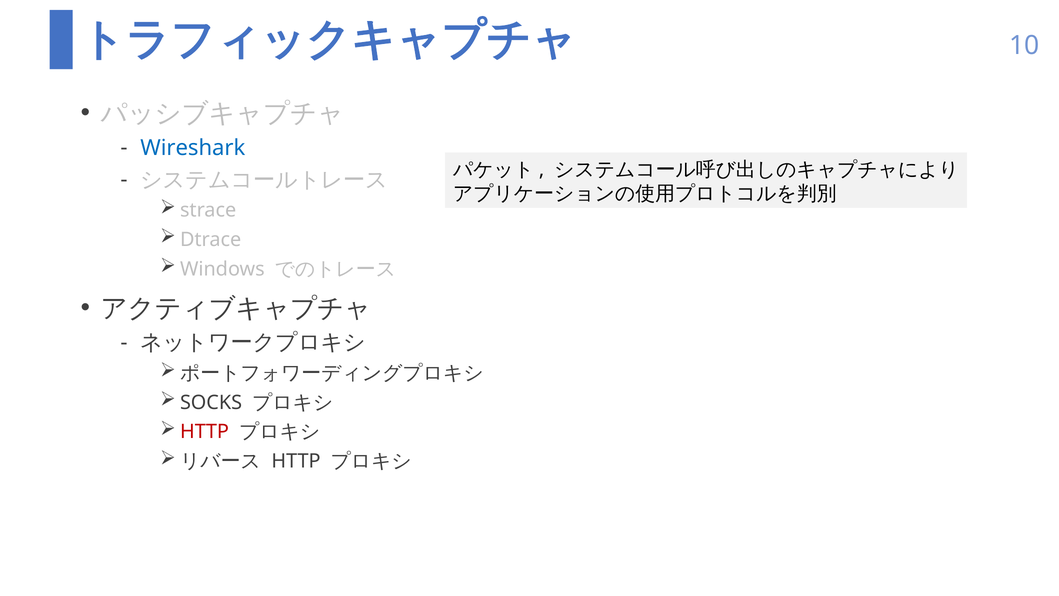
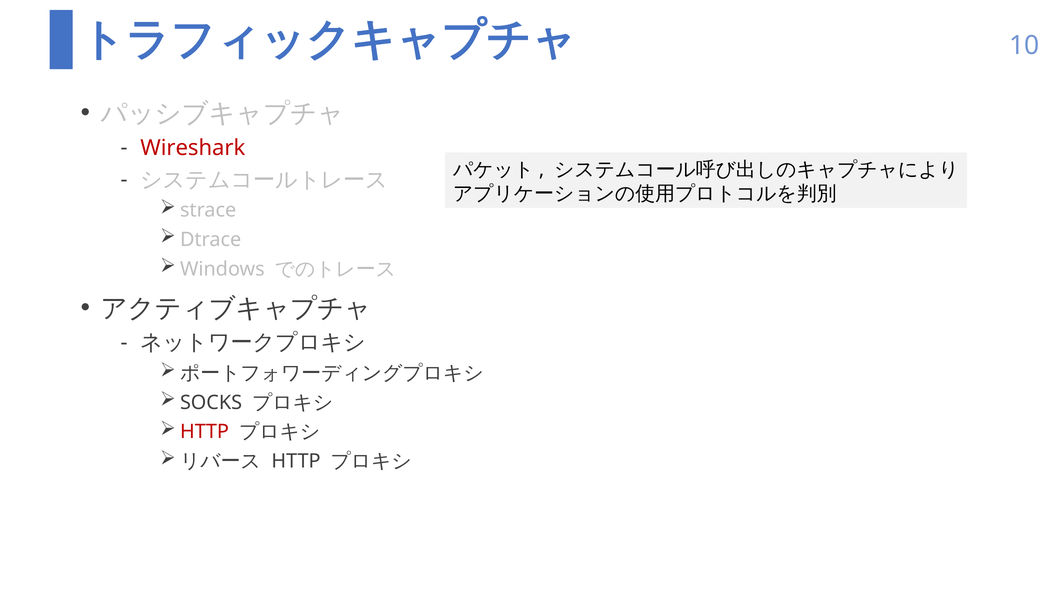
Wireshark colour: blue -> red (193, 148)
